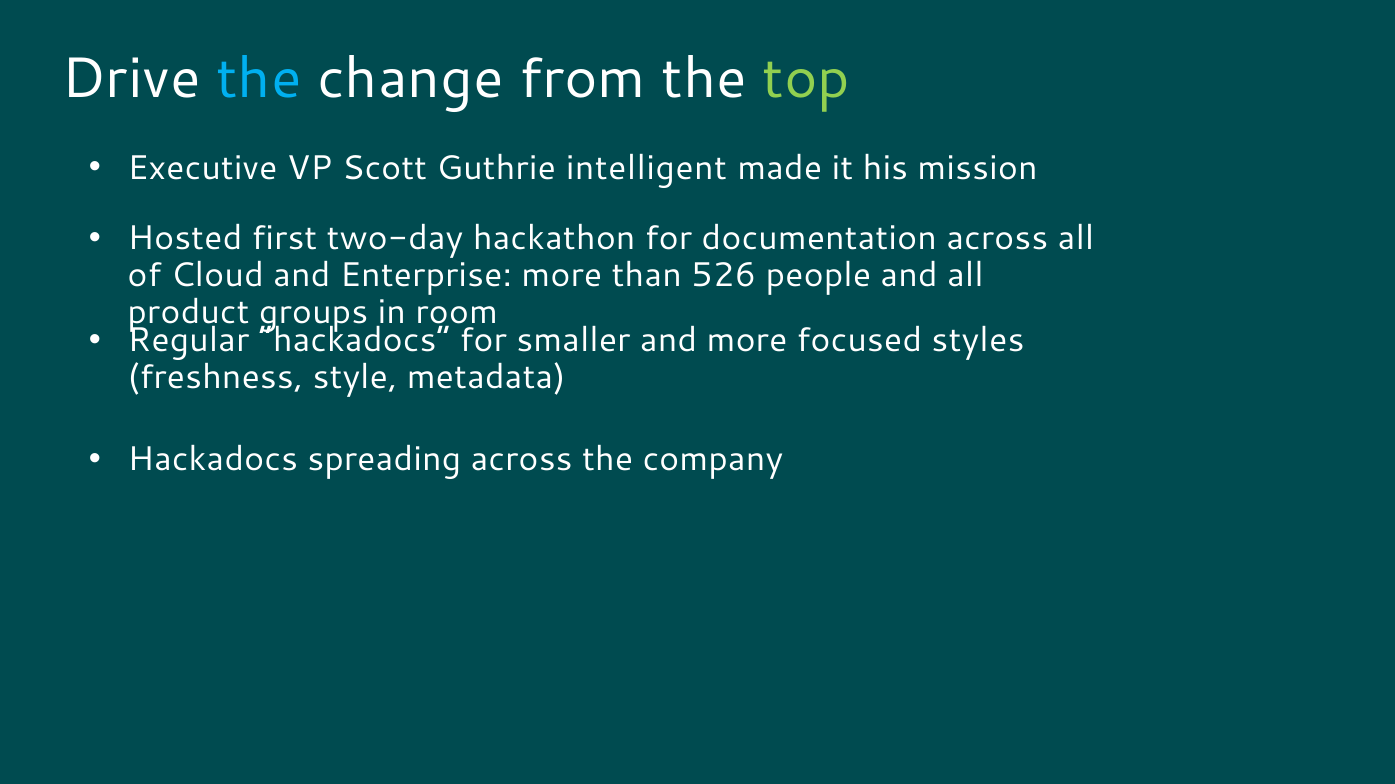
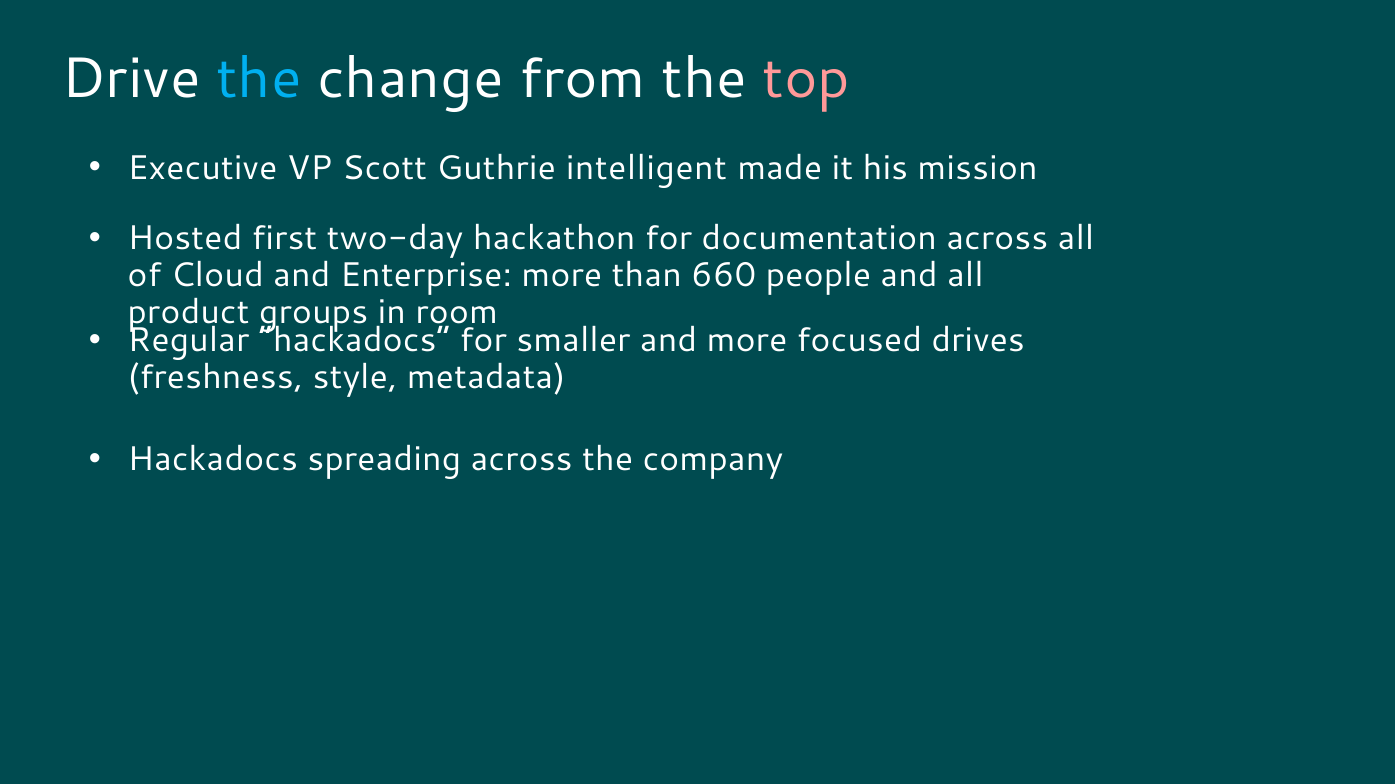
top colour: light green -> pink (806, 78)
526: 526 -> 660 (724, 275)
styles: styles -> drives (978, 341)
